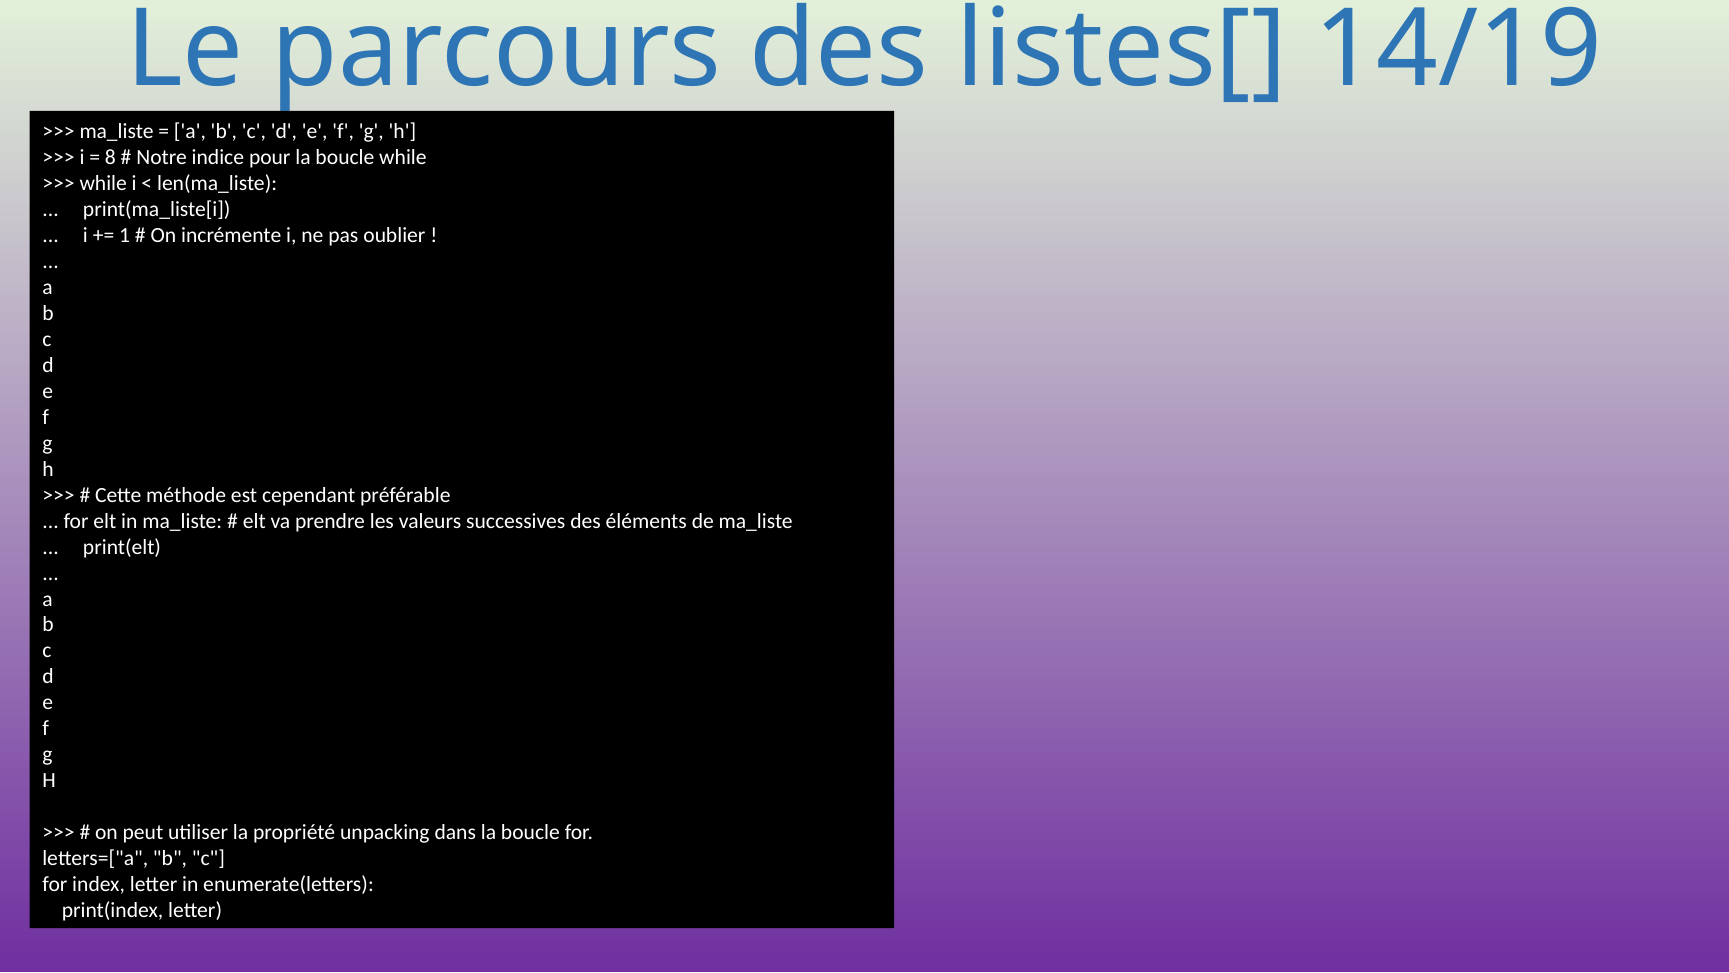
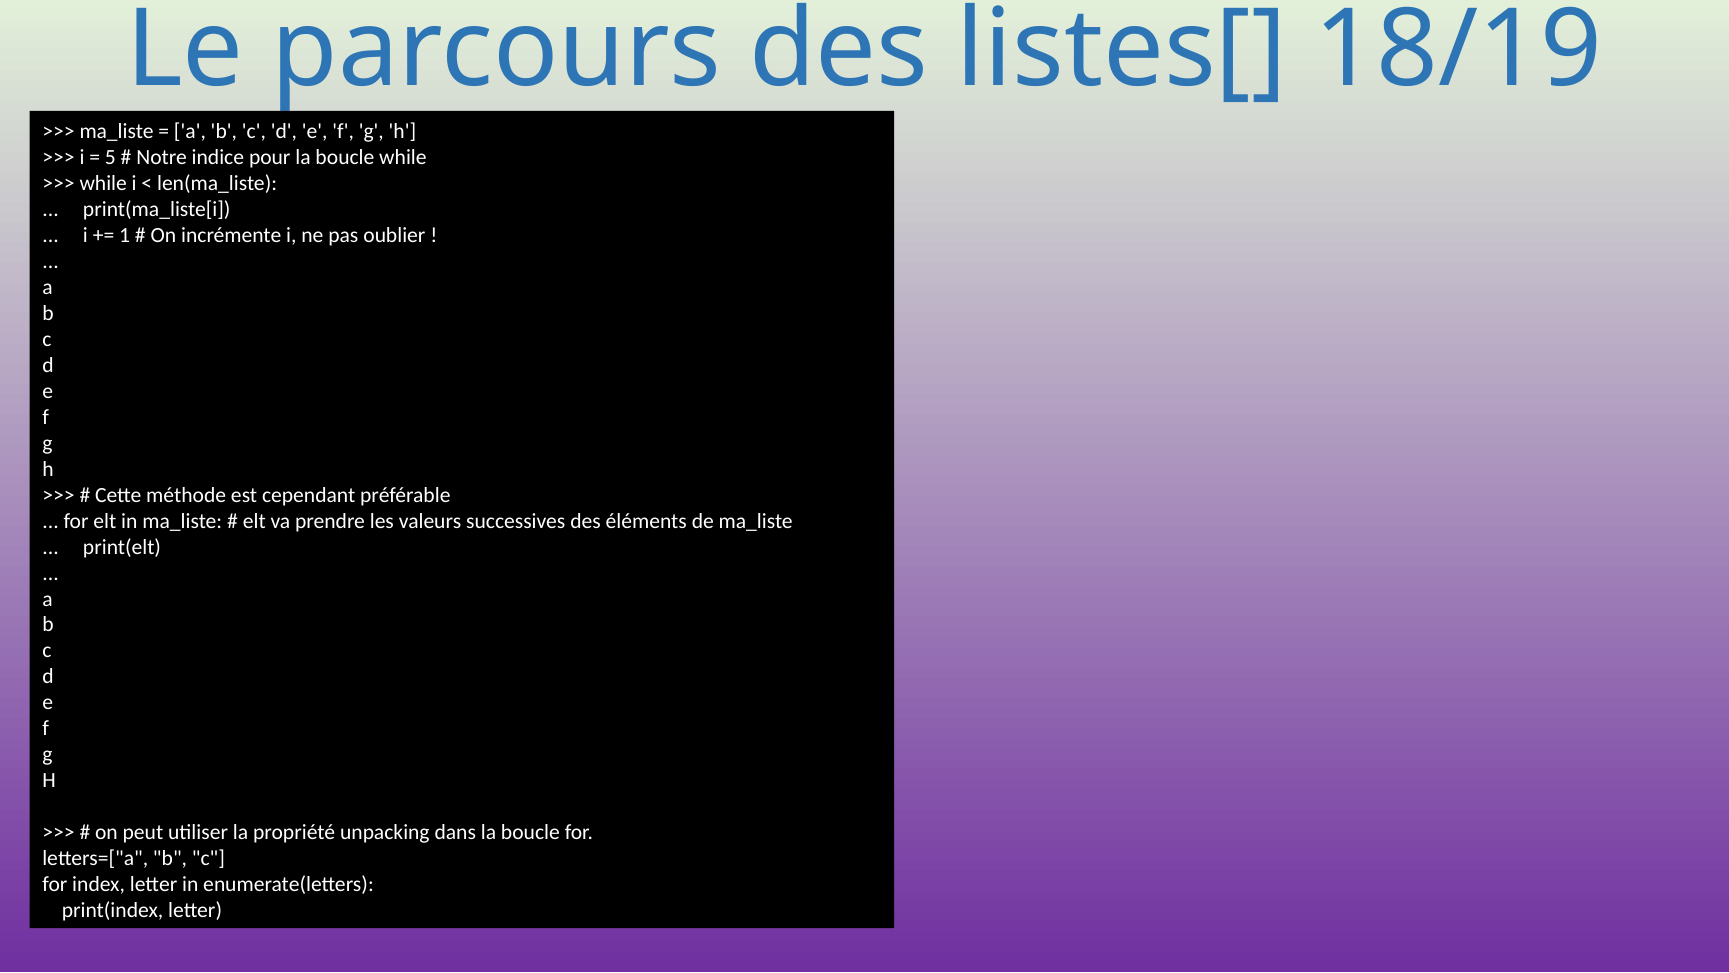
14/19: 14/19 -> 18/19 (1459, 50)
8: 8 -> 5 (110, 158)
